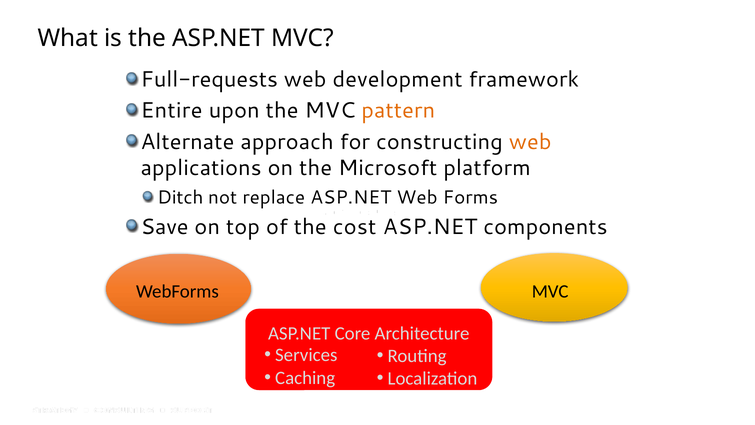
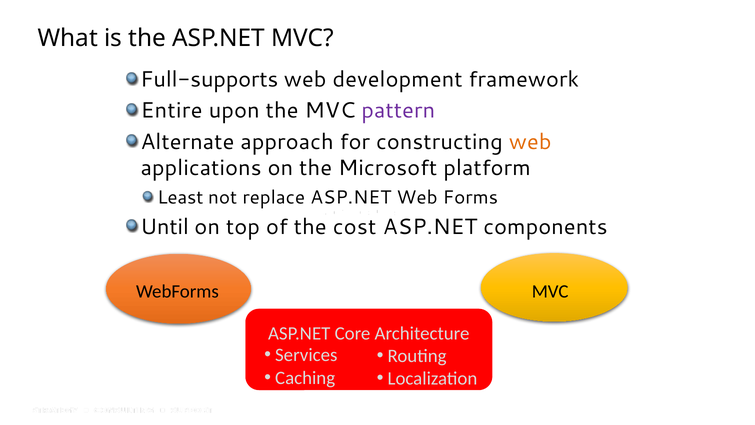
Full-requests: Full-requests -> Full-supports (209, 79)
pattern colour: orange -> purple (398, 110)
Ditch: Ditch -> Least (180, 197)
Save: Save -> Until (165, 227)
